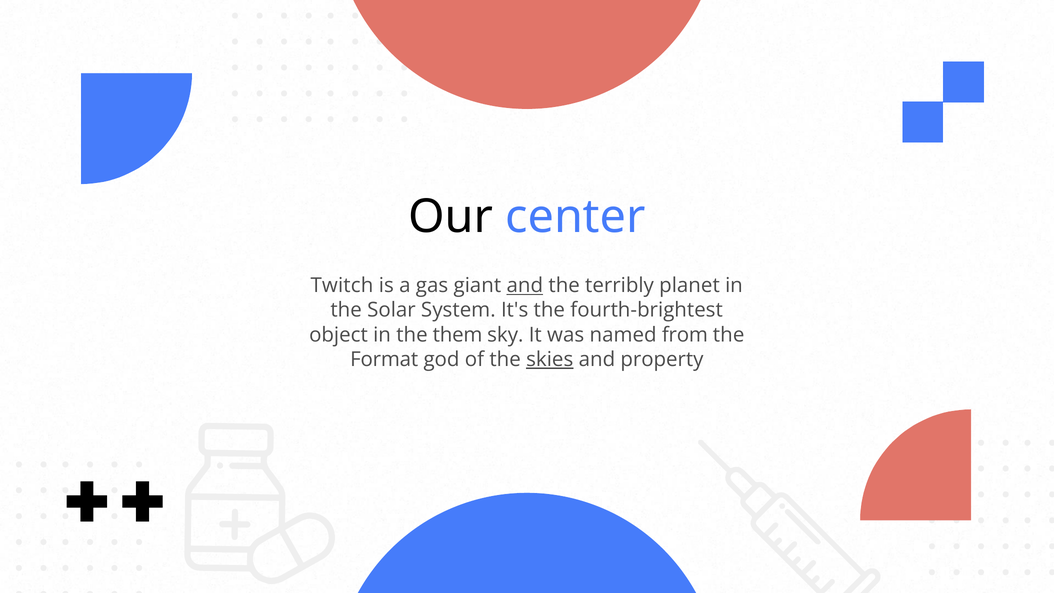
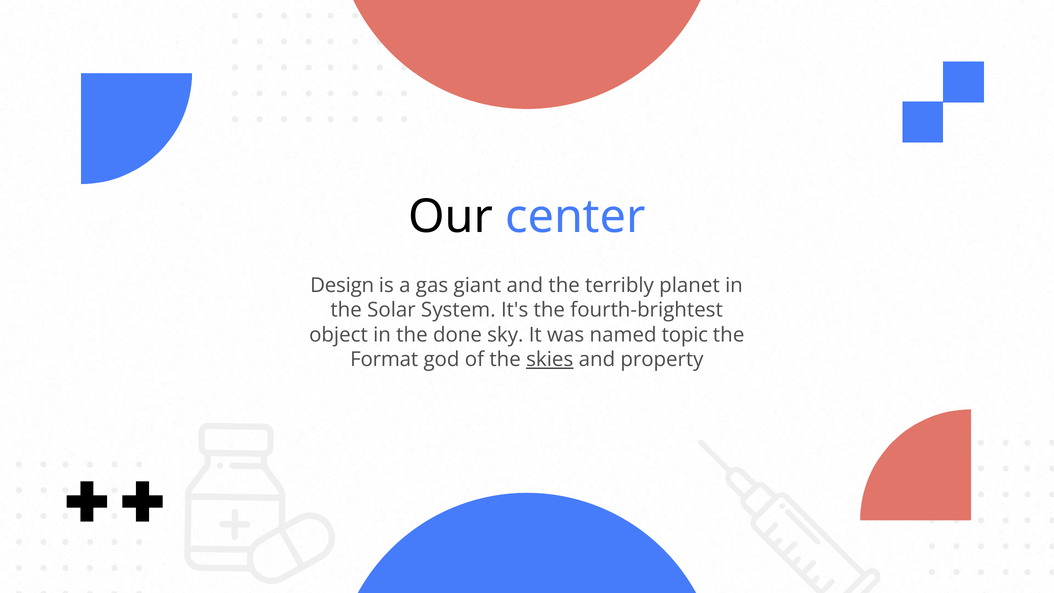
Twitch: Twitch -> Design (342, 286)
and underline: present -> none (525, 286)
them: them -> done (457, 335)
from: from -> topic (685, 335)
